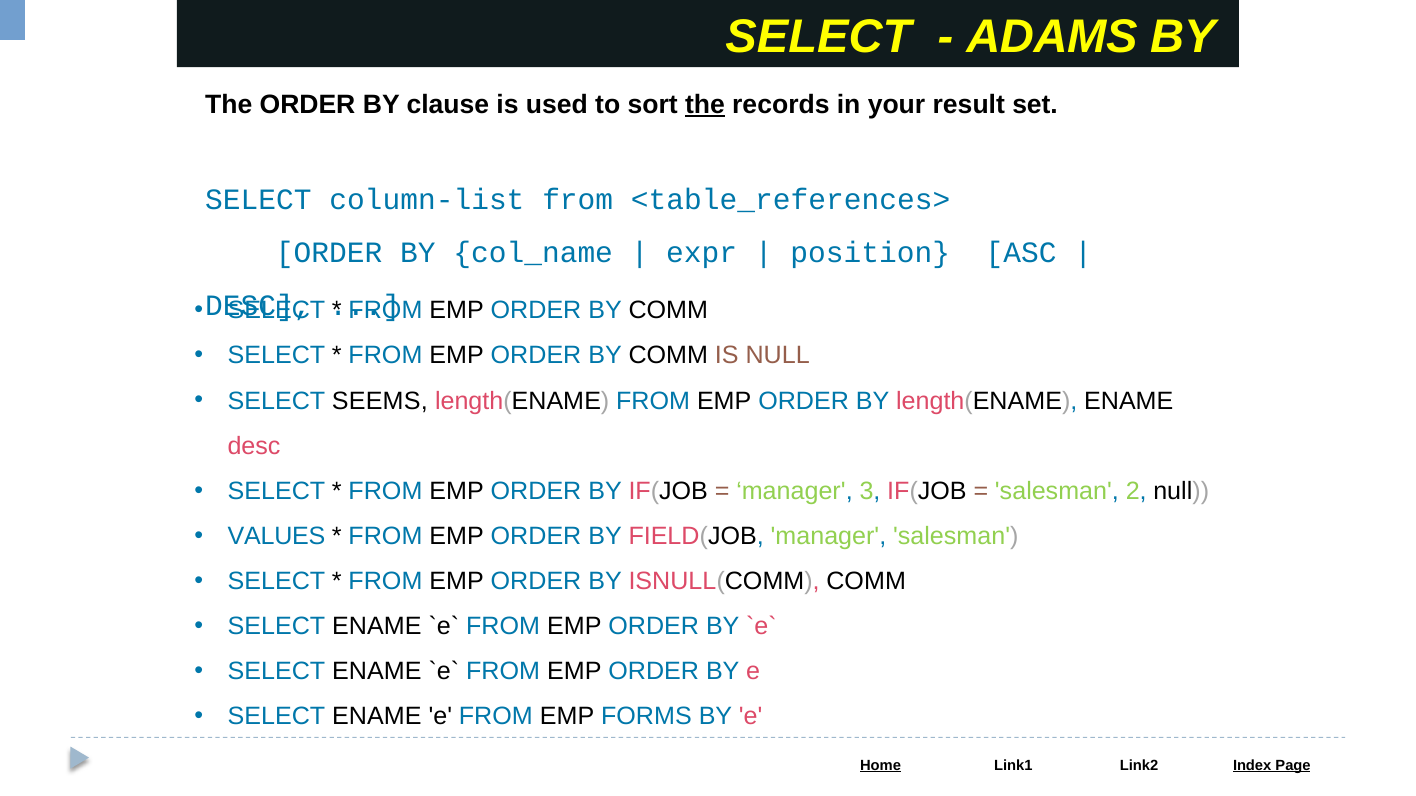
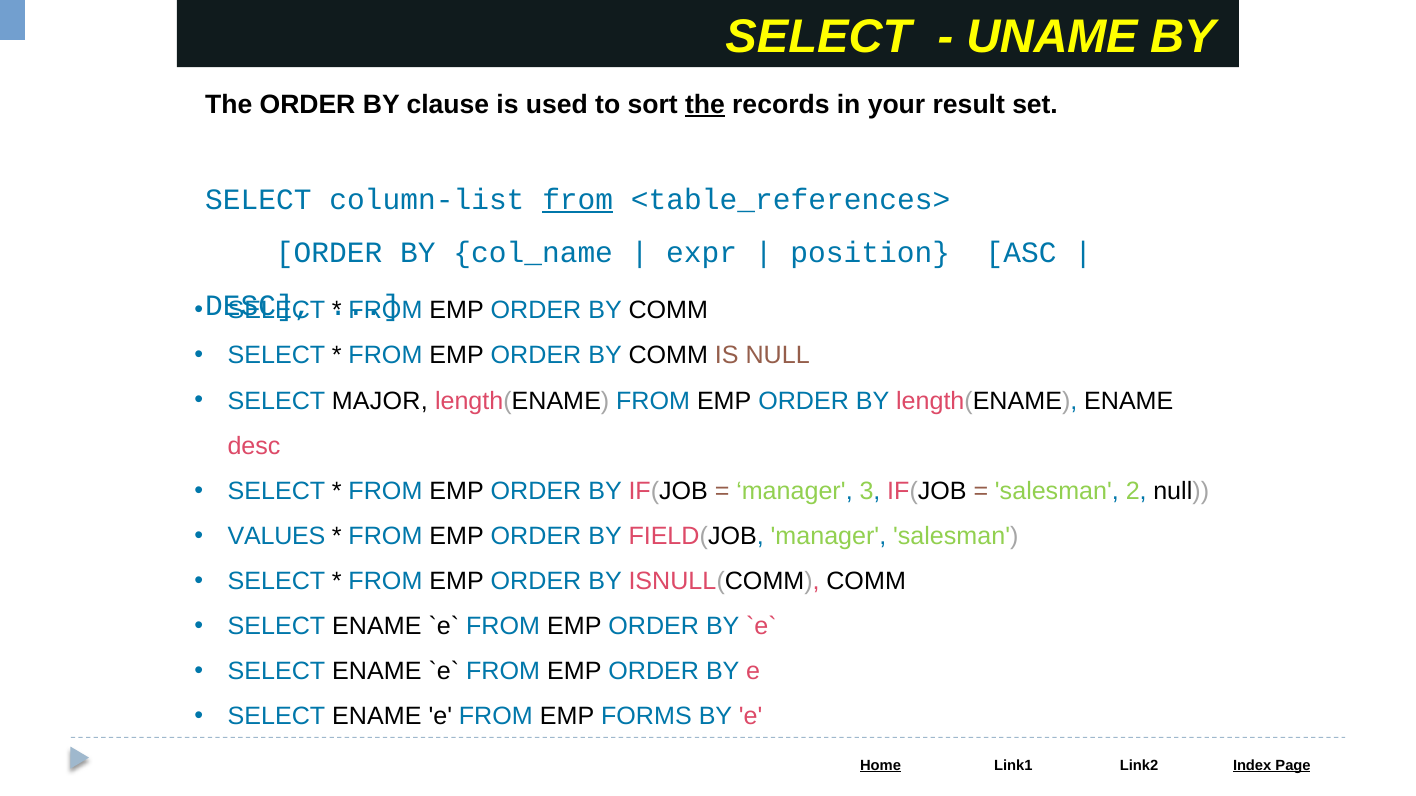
ADAMS: ADAMS -> UNAME (1052, 37)
from underline: none -> present (578, 199)
SEEMS: SEEMS -> MAJOR (380, 401)
